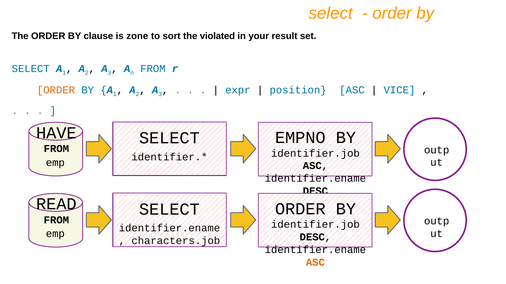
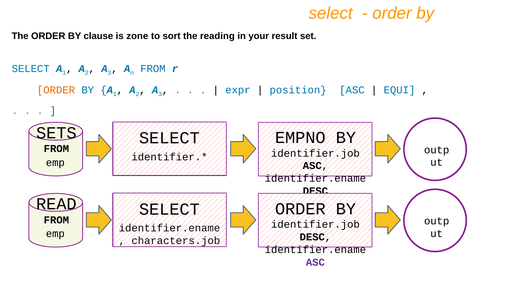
violated: violated -> reading (217, 36)
VICE: VICE -> EQUI (399, 90)
HAVE: HAVE -> SETS (56, 133)
ASC colour: orange -> purple (315, 263)
